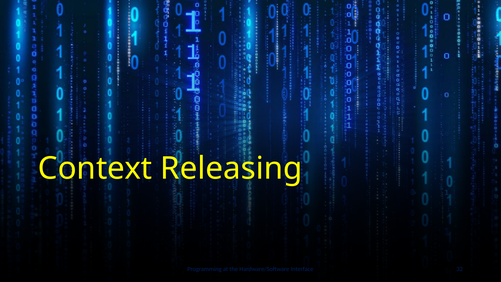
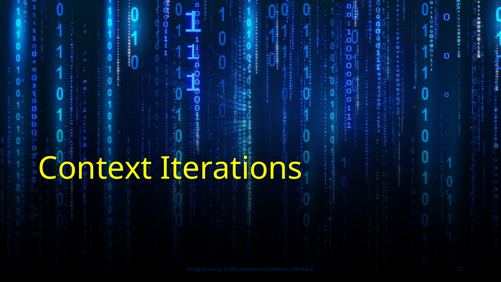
Releasing: Releasing -> Iterations (231, 168)
